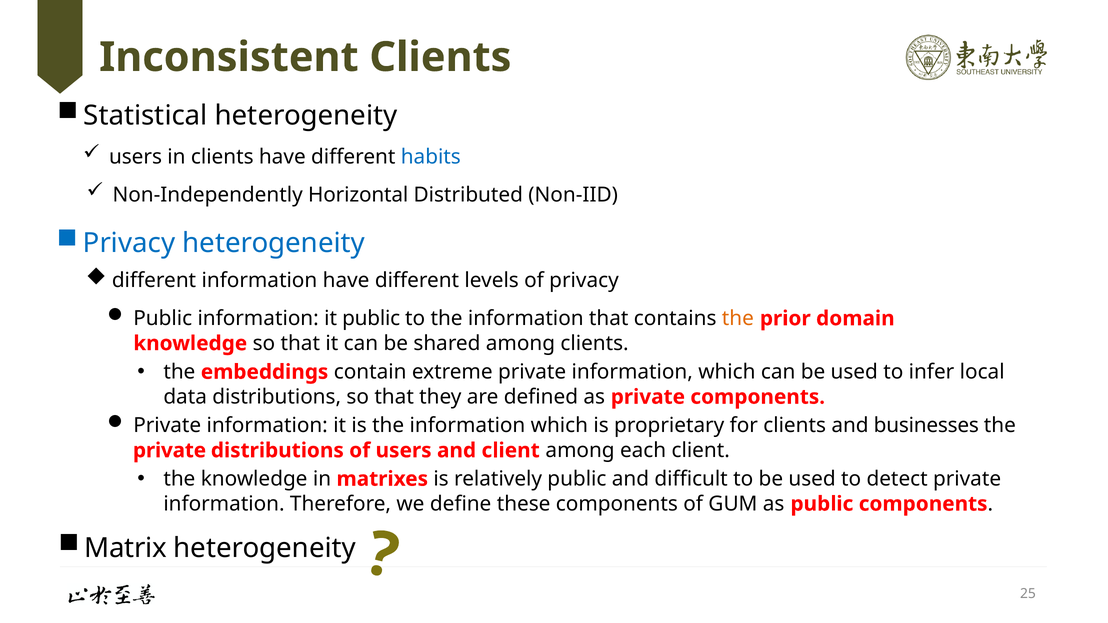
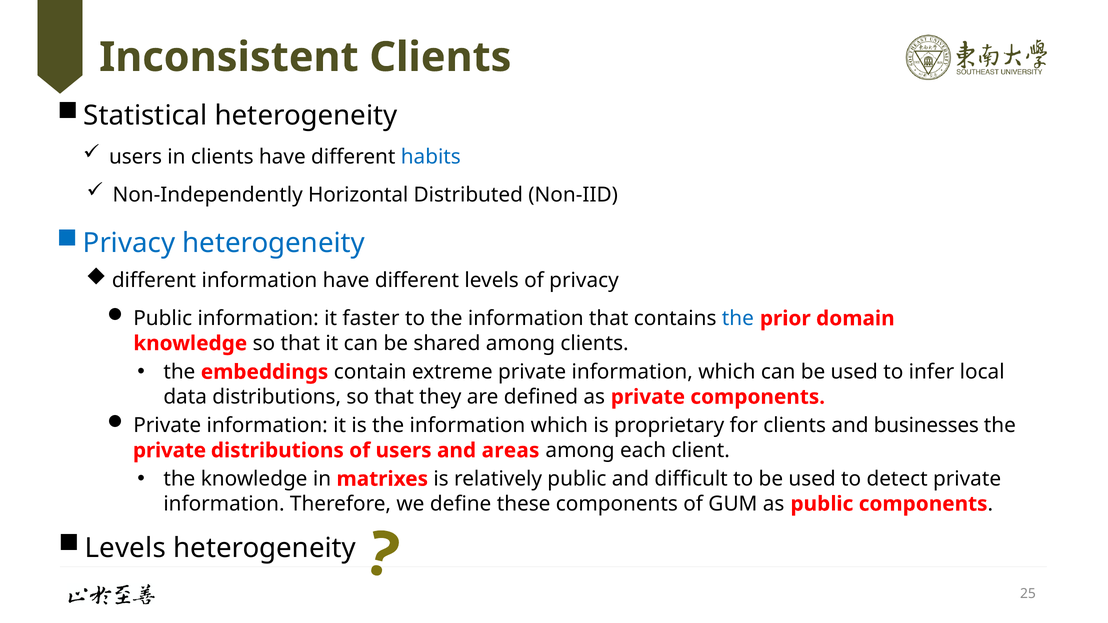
it public: public -> faster (371, 319)
the colour: orange -> blue (738, 319)
and client: client -> areas (511, 451)
Matrix: Matrix -> Levels (125, 548)
